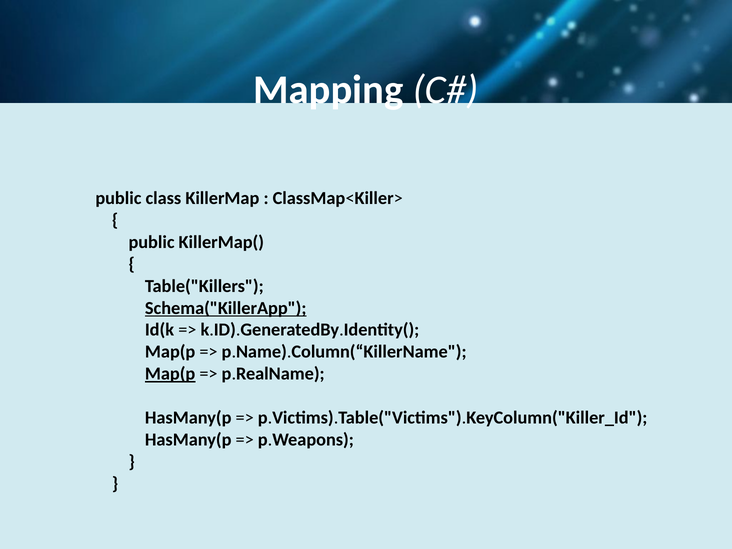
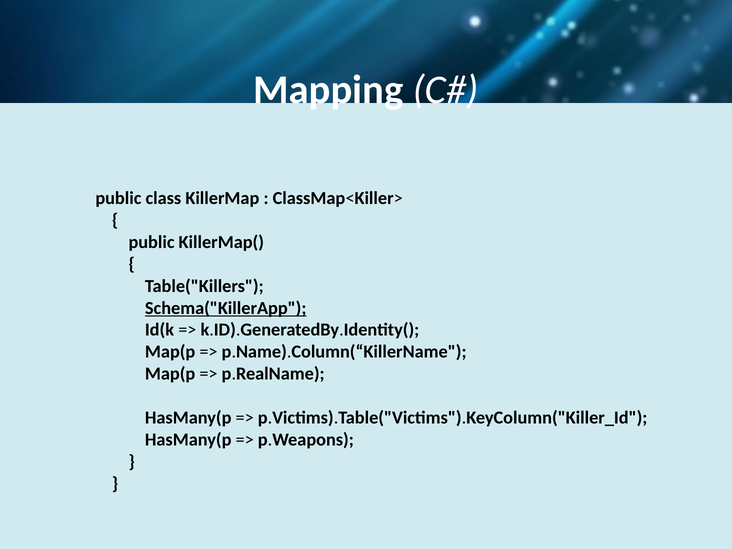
Map(p underline: present -> none (170, 374)
